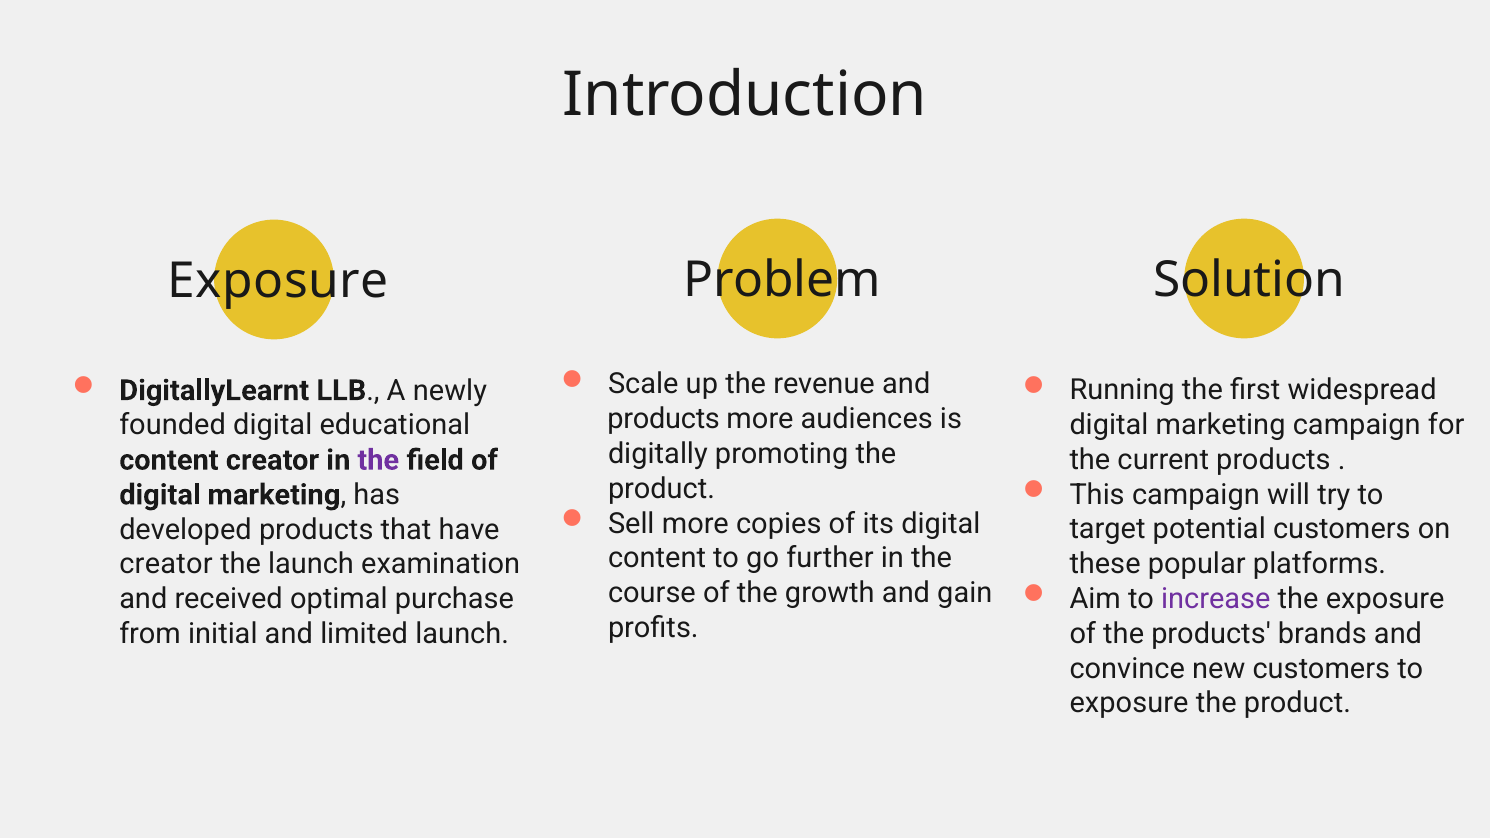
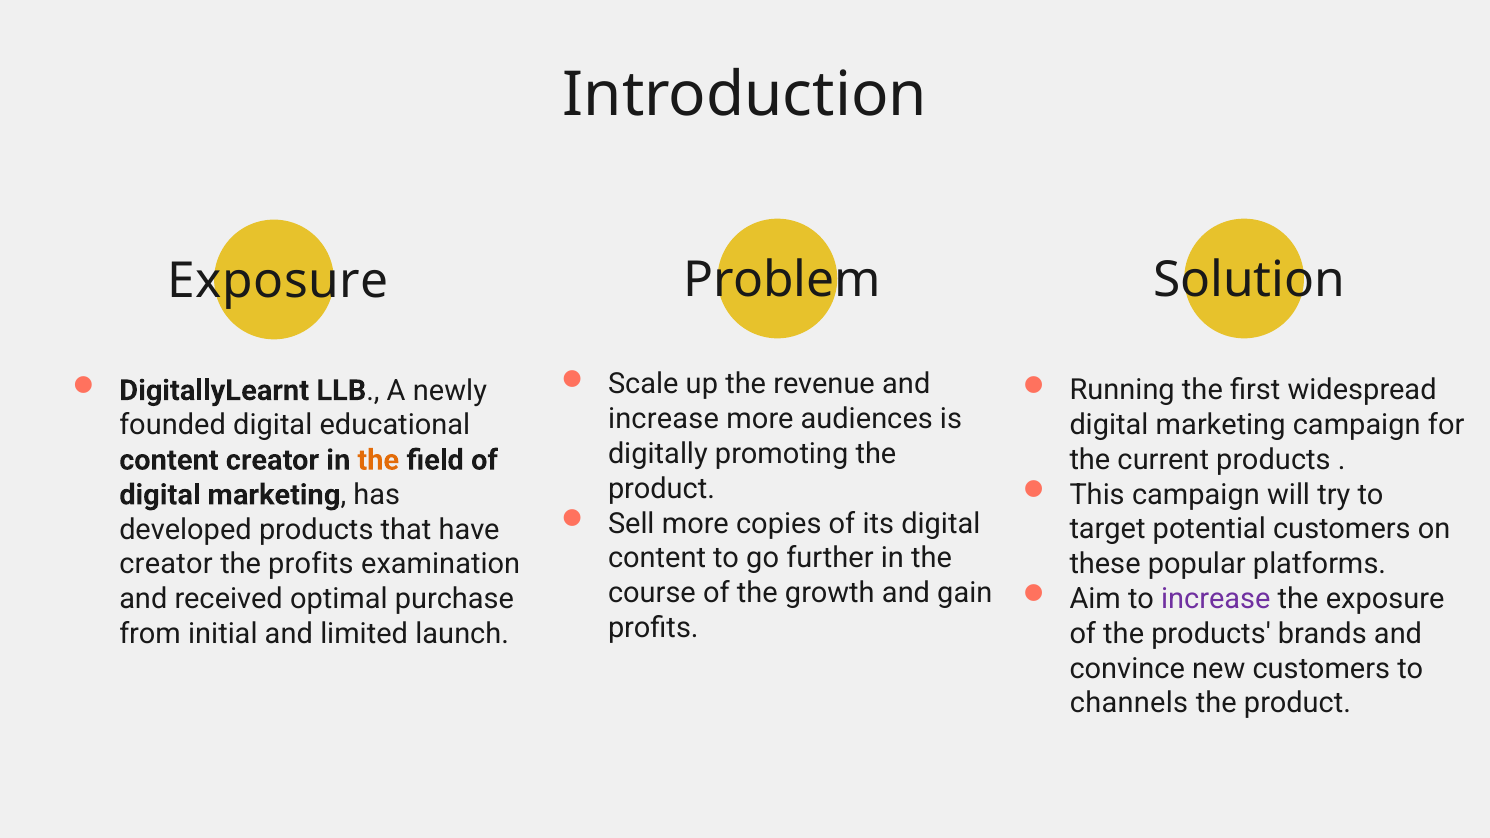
products: products -> increase (663, 419)
the colour: purple -> orange (378, 460)
the launch: launch -> profits (311, 564)
exposure: exposure -> channels (1129, 703)
